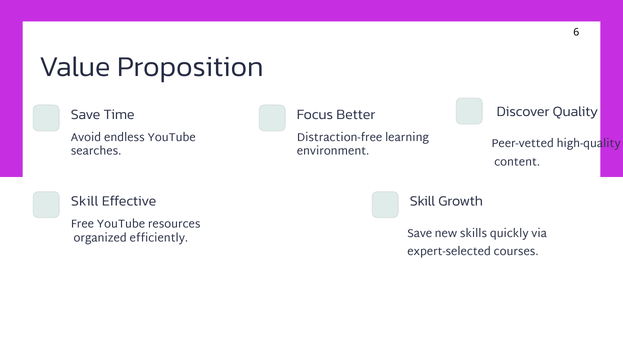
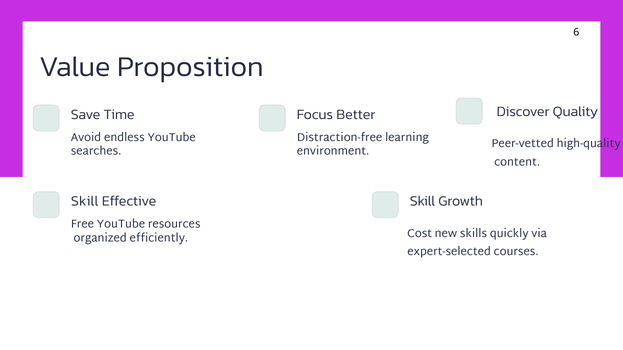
Save: Save -> Cost (420, 234)
